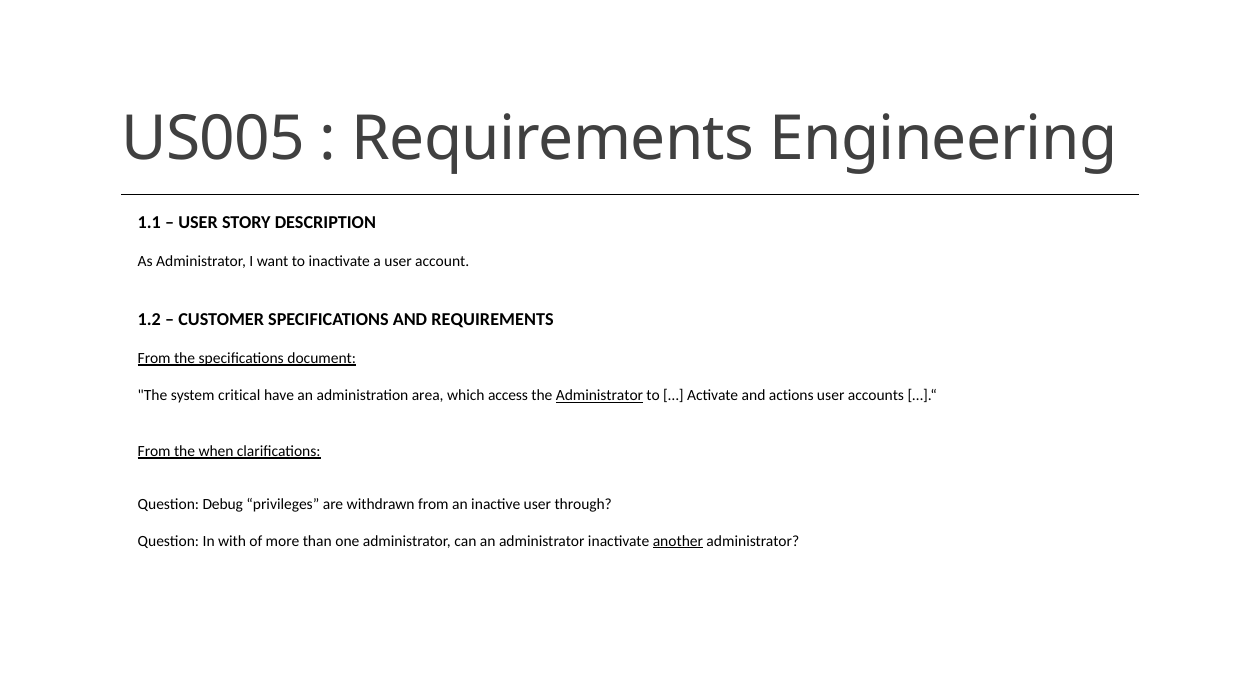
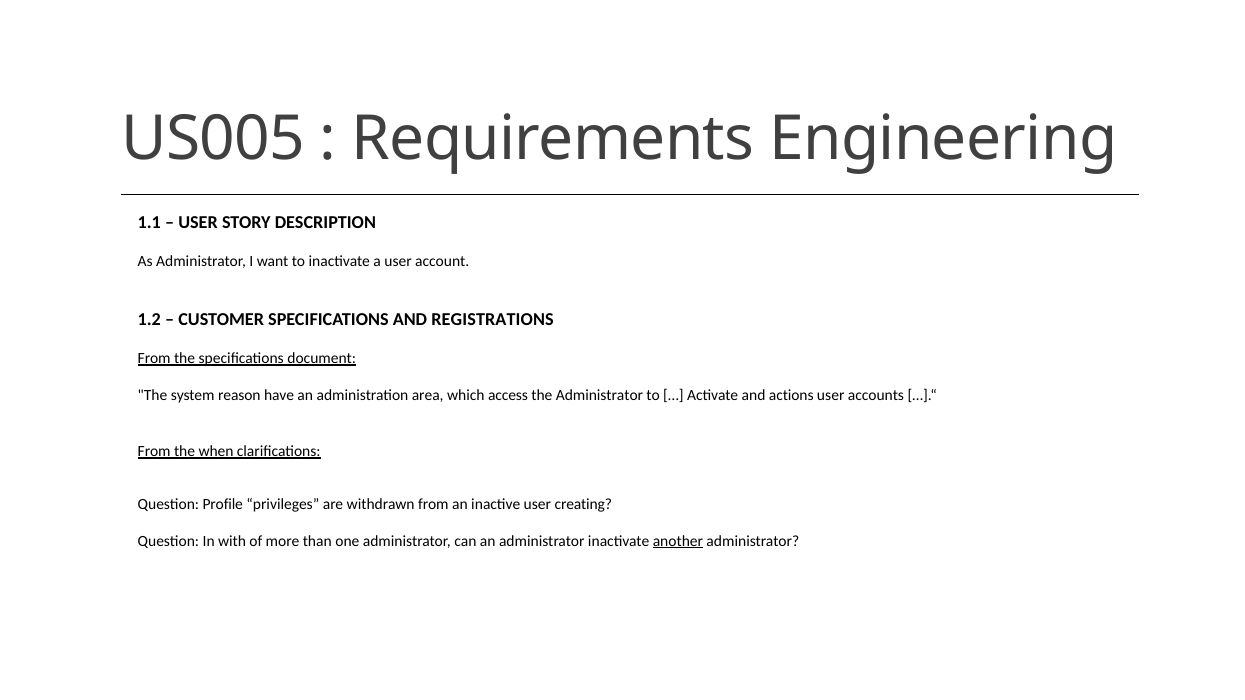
AND REQUIREMENTS: REQUIREMENTS -> REGISTRATIONS (493, 319)
critical: critical -> reason (239, 395)
Administrator underline: present -> none (600, 395)
Debug: Debug -> Profile (223, 504)
through: through -> creating (583, 504)
